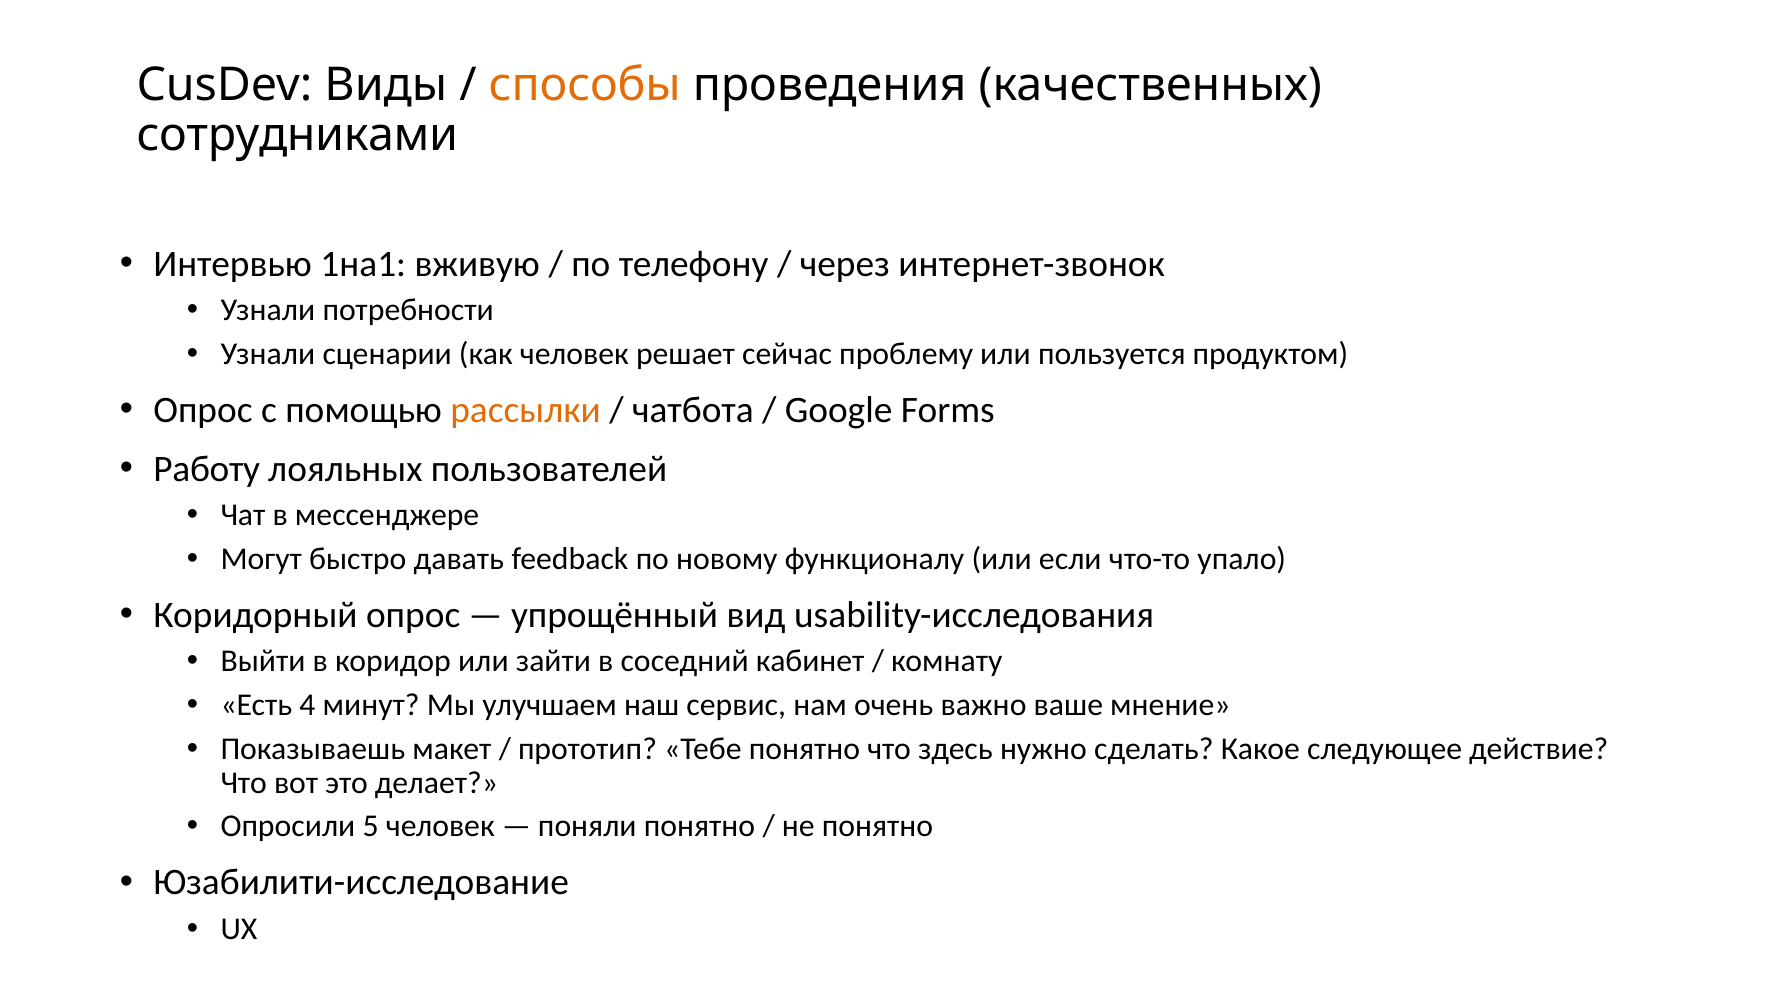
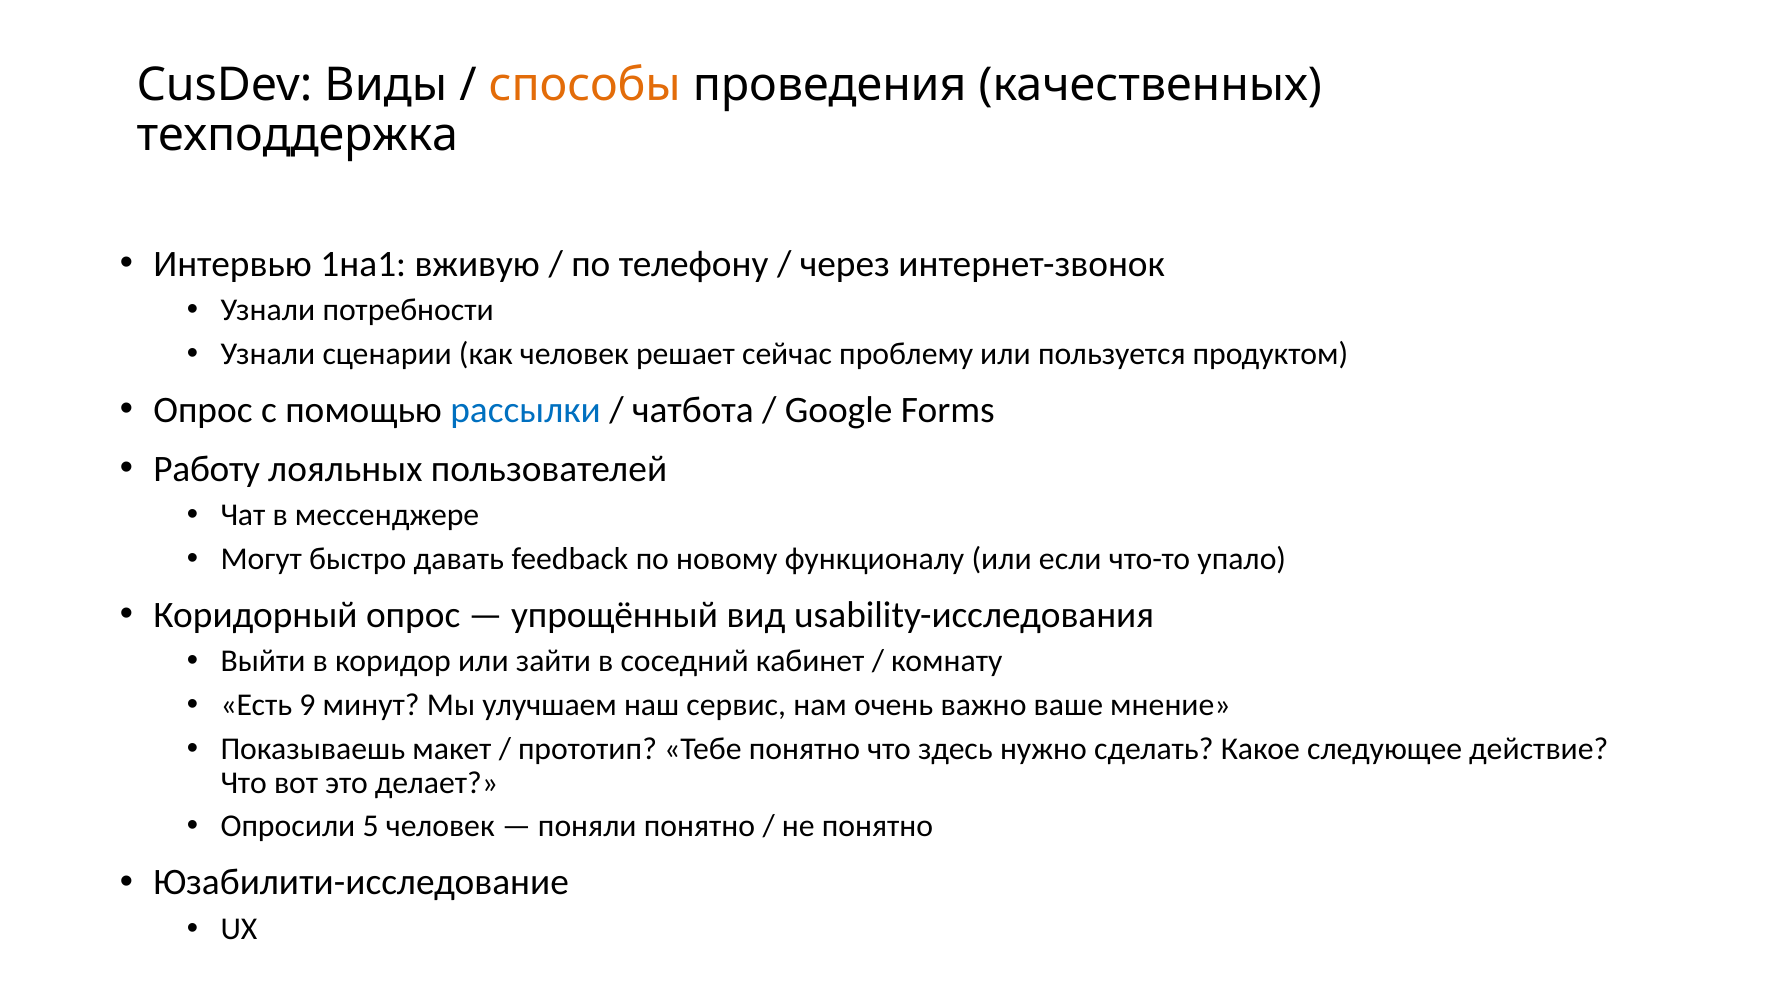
сотрудниками: сотрудниками -> техподдержка (297, 136)
рассылки colour: orange -> blue (526, 410)
4: 4 -> 9 (307, 705)
